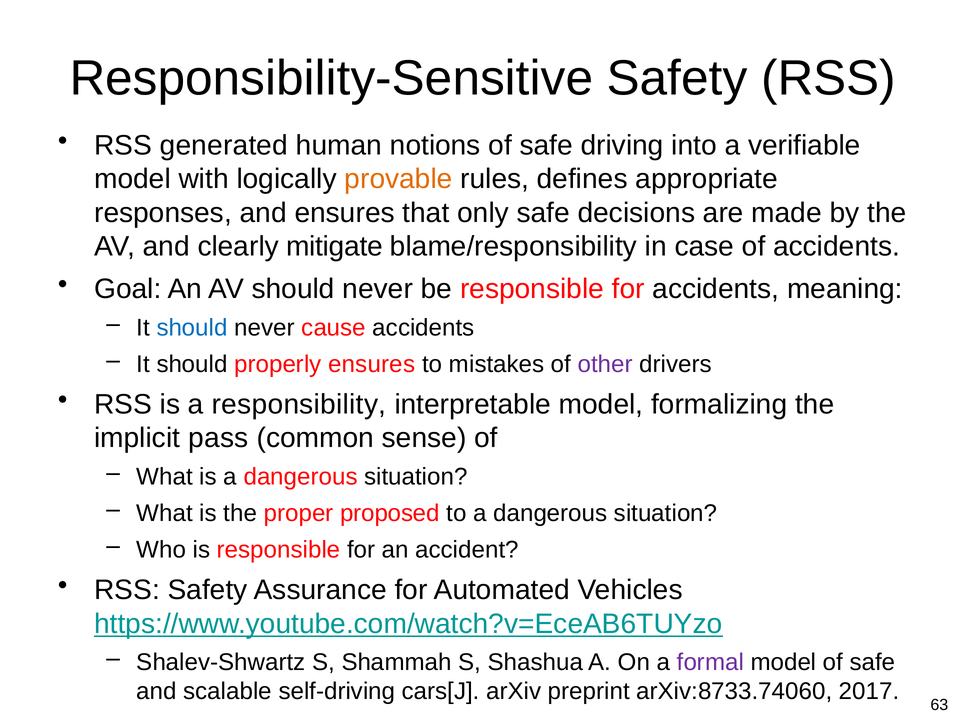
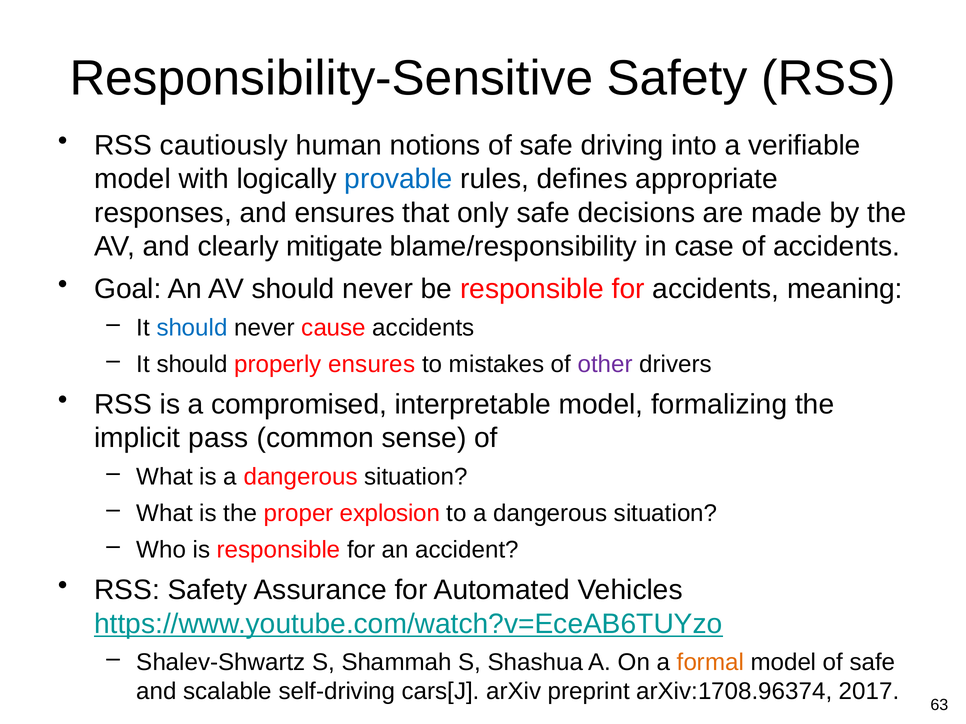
generated: generated -> cautiously (224, 145)
provable colour: orange -> blue (398, 179)
responsibility: responsibility -> compromised (299, 405)
proposed: proposed -> explosion (390, 514)
formal colour: purple -> orange (710, 663)
arXiv:8733.74060: arXiv:8733.74060 -> arXiv:1708.96374 (734, 692)
